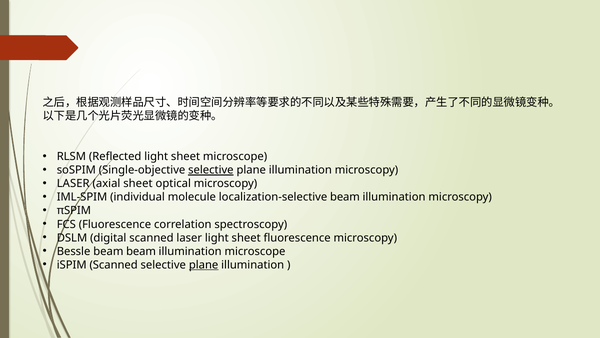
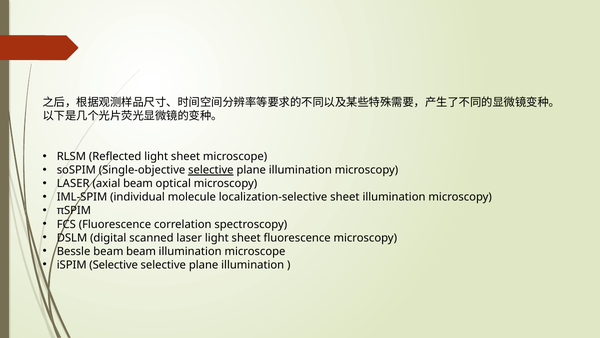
axial sheet: sheet -> beam (138, 183)
localization-selective beam: beam -> sheet (345, 197)
iSPIM Scanned: Scanned -> Selective (114, 264)
plane underline: present -> none (204, 264)
